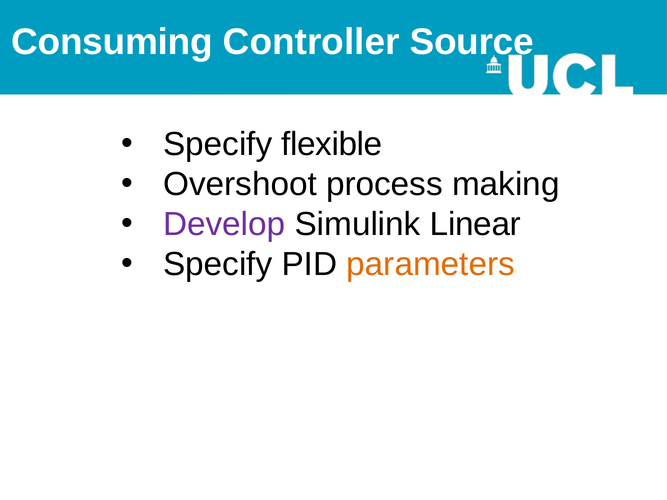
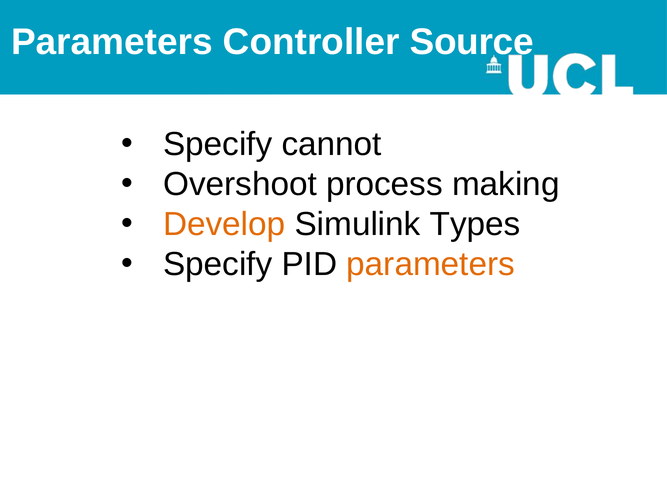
Consuming: Consuming -> Parameters (112, 42)
flexible: flexible -> cannot (332, 144)
Develop colour: purple -> orange (224, 225)
Linear: Linear -> Types (475, 225)
